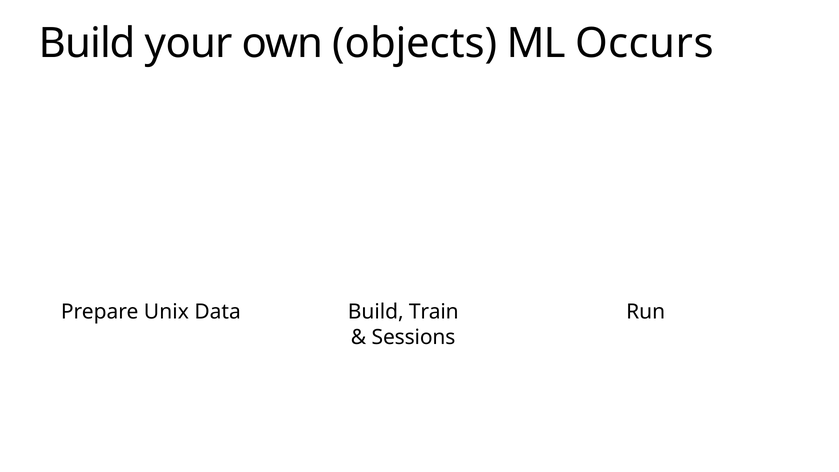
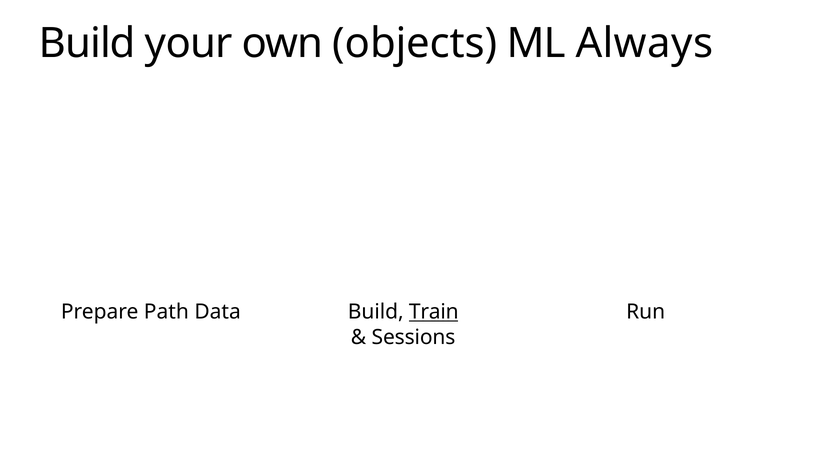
Occurs: Occurs -> Always (644, 43)
Unix: Unix -> Path (166, 312)
Train underline: none -> present (434, 312)
